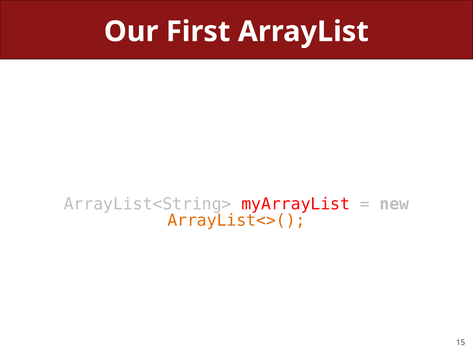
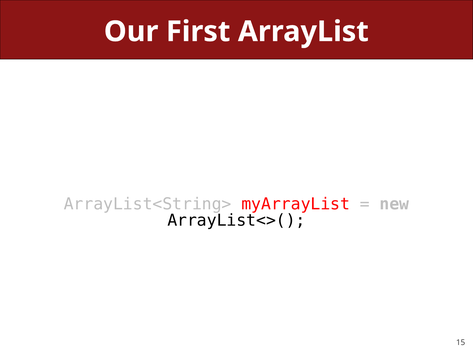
ArrayList<>( colour: orange -> black (236, 220)
